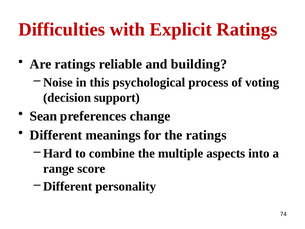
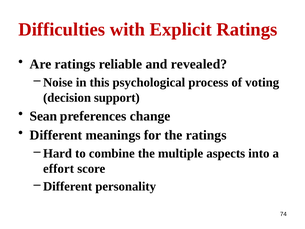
building: building -> revealed (199, 64)
range: range -> effort (59, 168)
